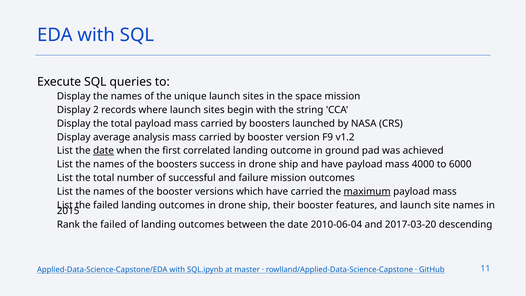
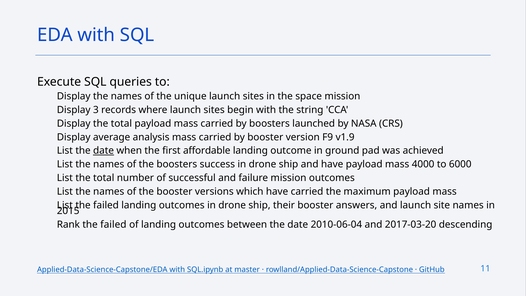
2: 2 -> 3 (96, 110)
v1.2: v1.2 -> v1.9 (345, 137)
correlated: correlated -> affordable (207, 151)
maximum underline: present -> none (367, 191)
features: features -> answers (357, 205)
